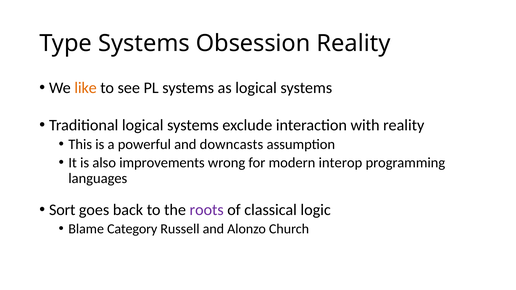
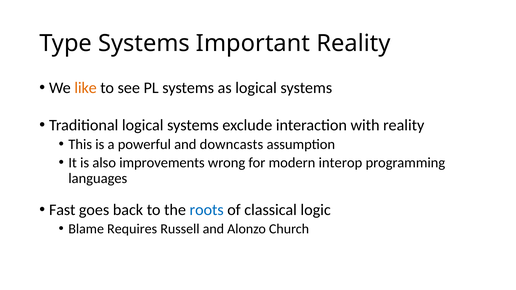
Obsession: Obsession -> Important (253, 43)
Sort: Sort -> Fast (62, 210)
roots colour: purple -> blue (207, 210)
Category: Category -> Requires (132, 229)
